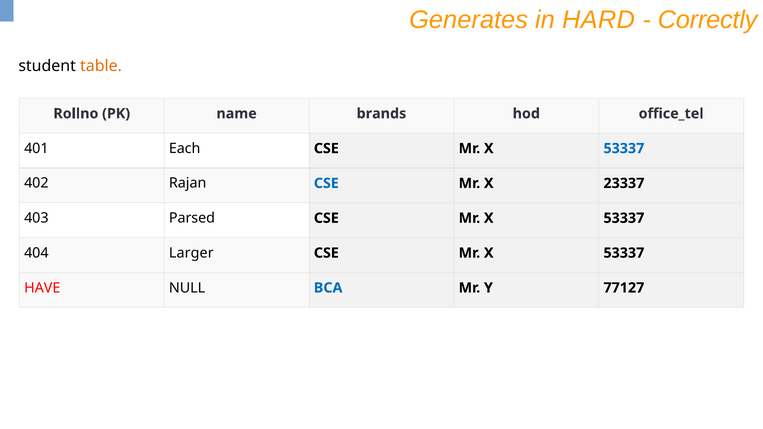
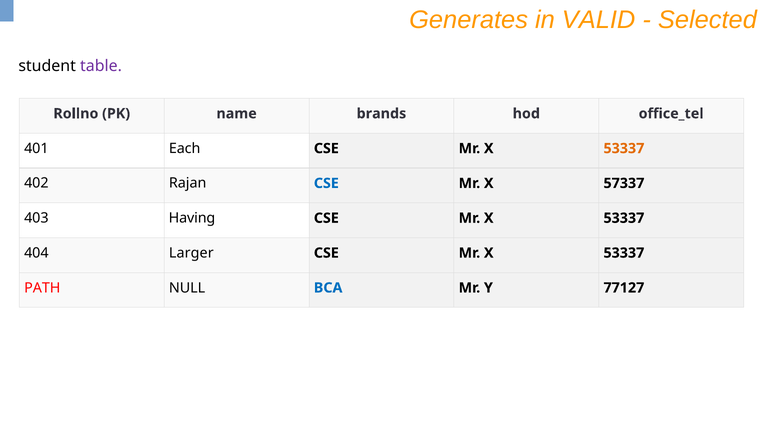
HARD: HARD -> VALID (599, 20)
Correctly: Correctly -> Selected (707, 20)
table colour: orange -> purple (101, 66)
53337 colour: blue -> orange (624, 149)
23337: 23337 -> 57337 (624, 183)
Parsed: Parsed -> Having (192, 218)
HAVE: HAVE -> PATH (42, 288)
